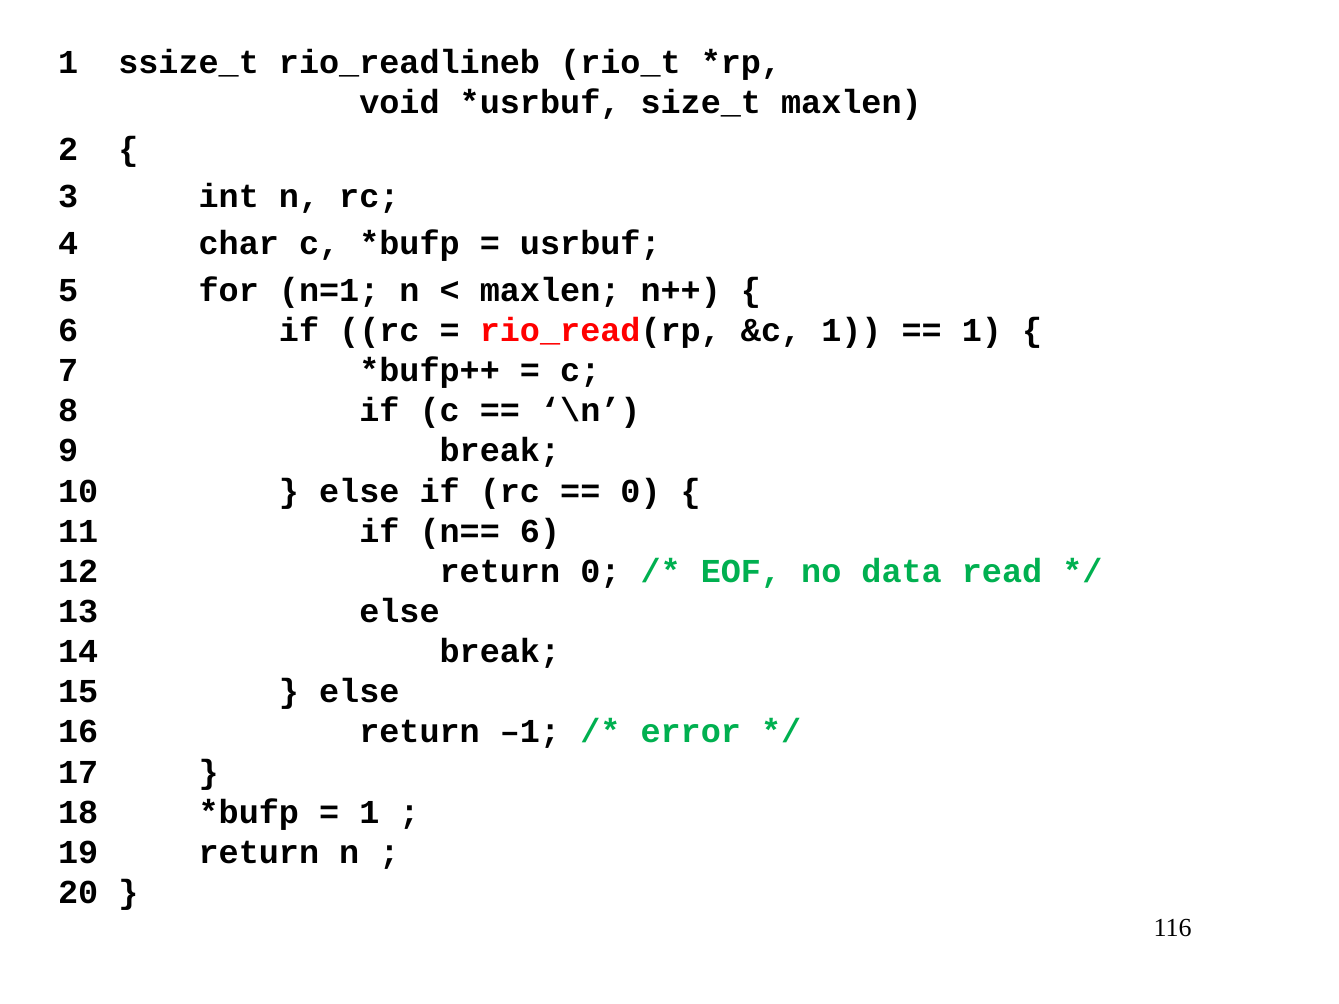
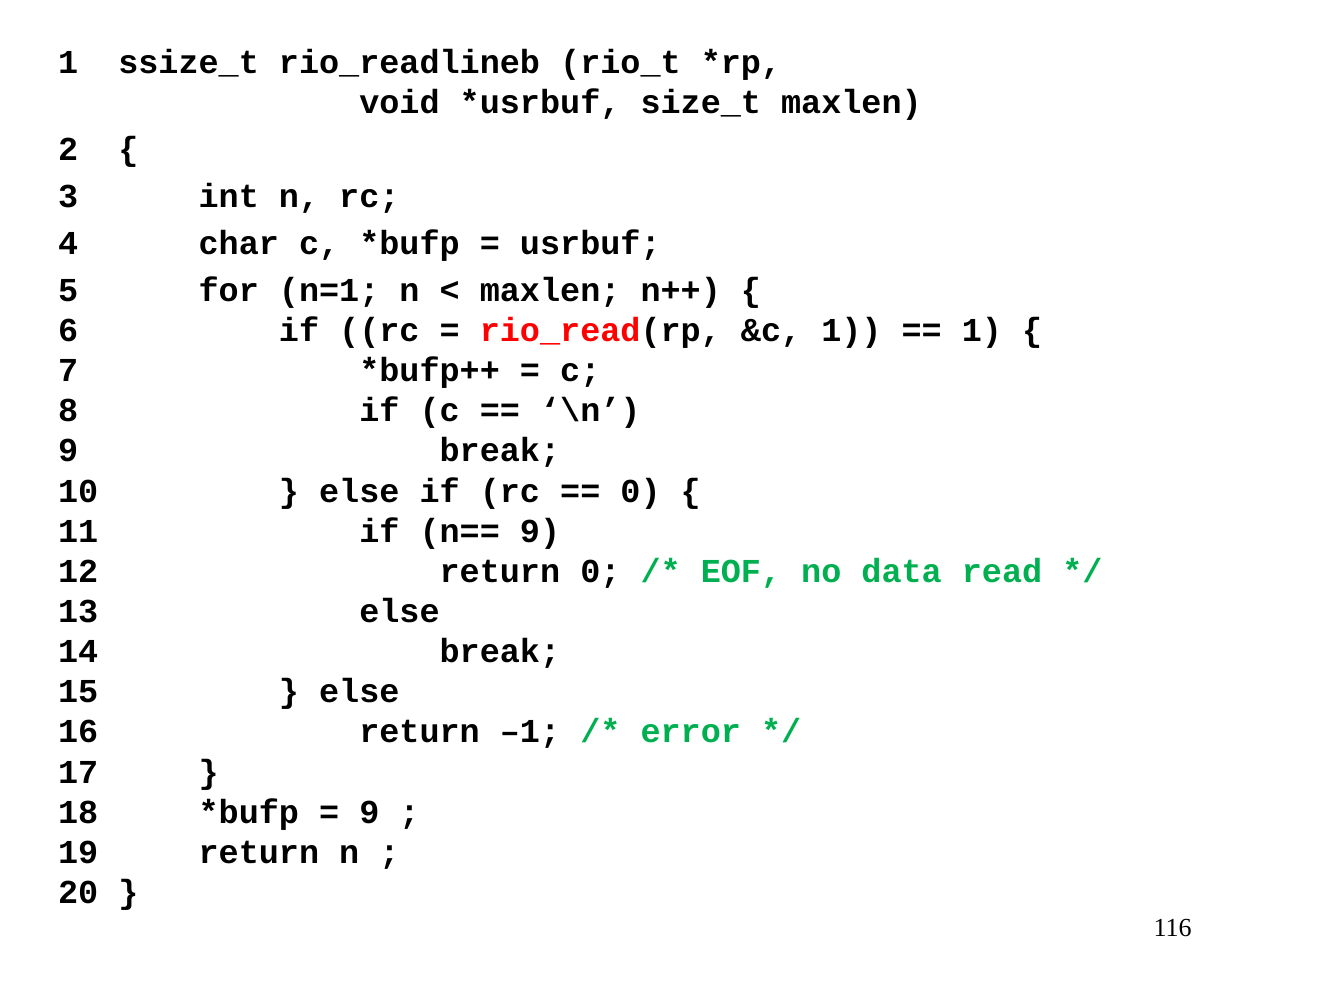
n== 6: 6 -> 9 (540, 531)
1: 1 -> 9 (369, 812)
